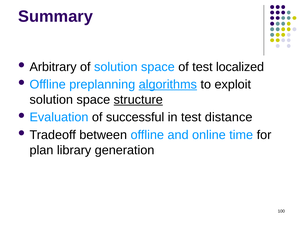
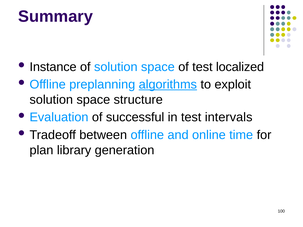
Arbitrary: Arbitrary -> Instance (53, 67)
structure underline: present -> none (138, 100)
distance: distance -> intervals (229, 117)
